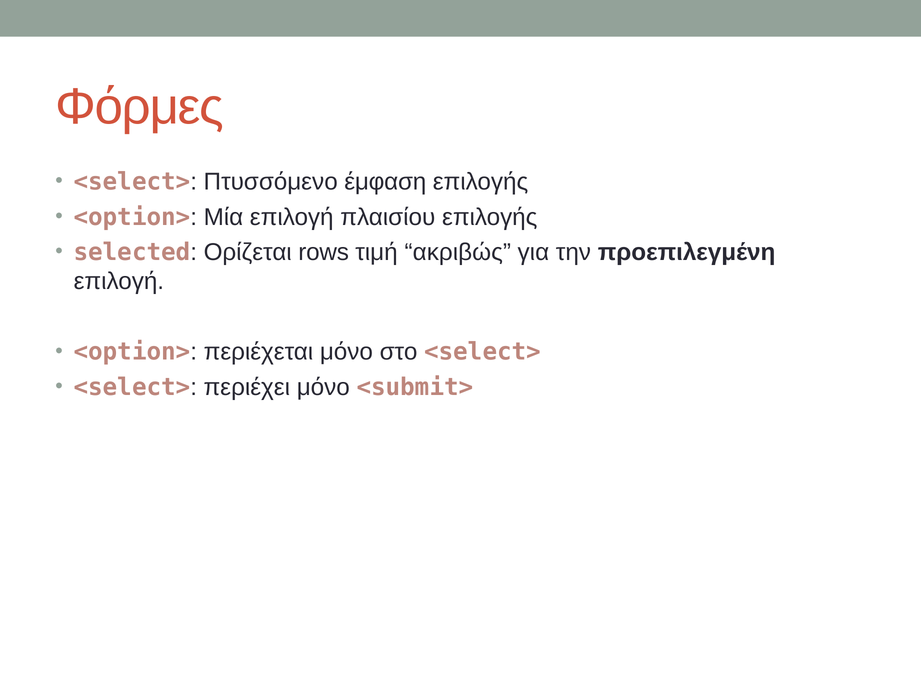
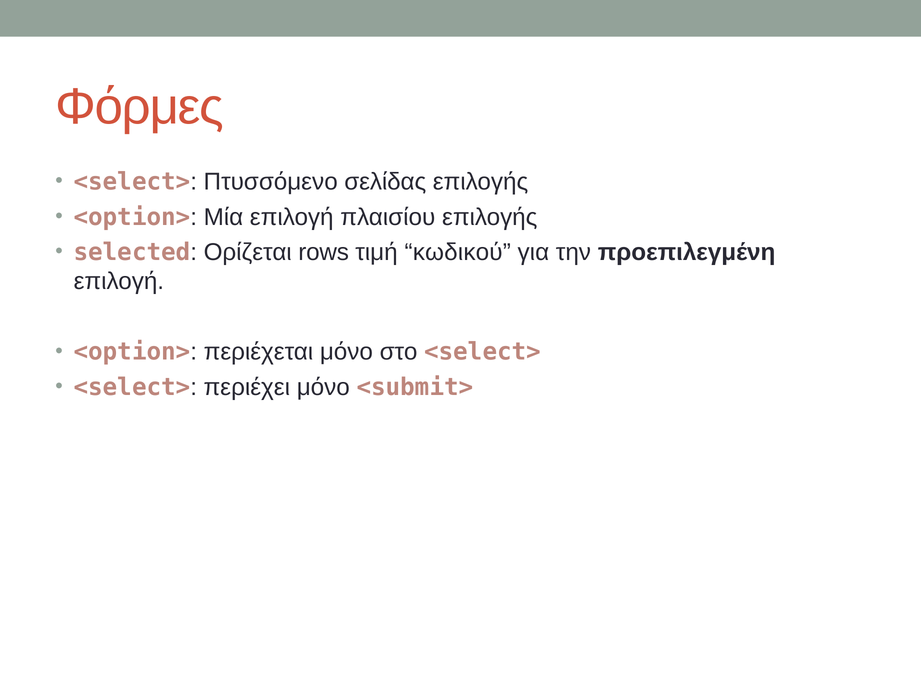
έμφαση: έμφαση -> σελίδας (385, 182)
ακριβώς: ακριβώς -> κωδικού (458, 253)
